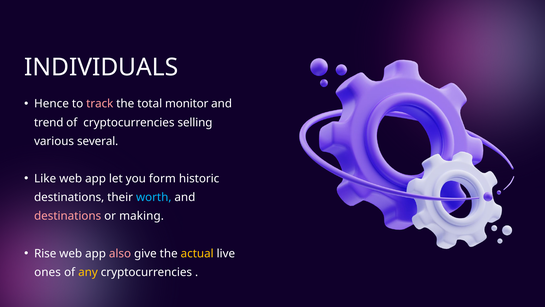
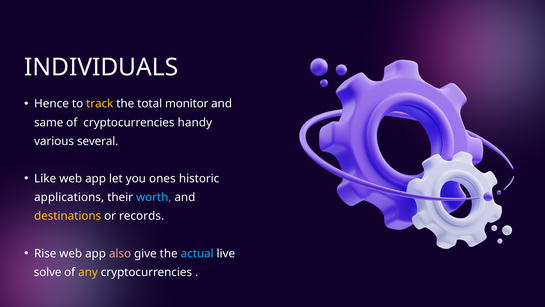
track colour: pink -> yellow (100, 104)
trend: trend -> same (49, 122)
selling: selling -> handy (195, 122)
form: form -> ones (162, 178)
destinations: destinations -> applications (69, 197)
destinations colour: pink -> yellow (68, 216)
making: making -> records (142, 216)
actual colour: yellow -> light blue (197, 253)
ones: ones -> solve (48, 272)
